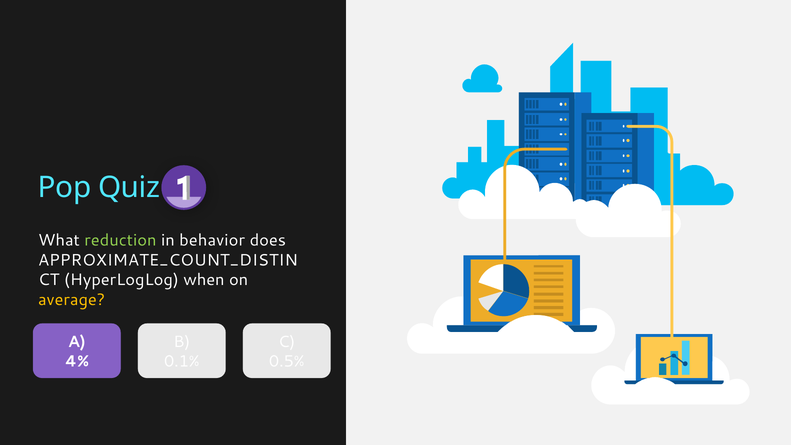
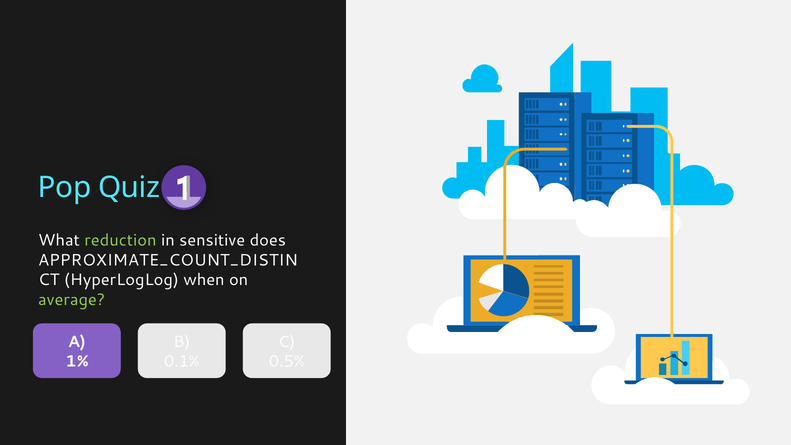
behavior: behavior -> sensitive (212, 240)
average colour: yellow -> light green (72, 300)
4%: 4% -> 1% (77, 361)
